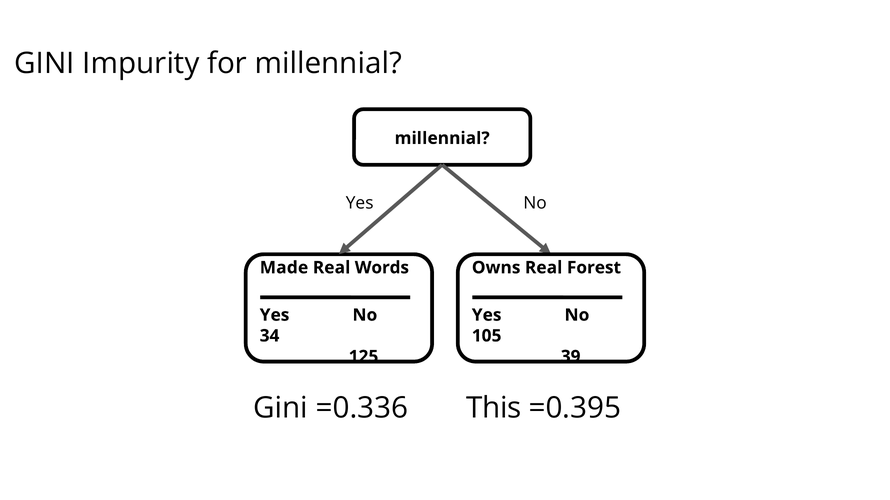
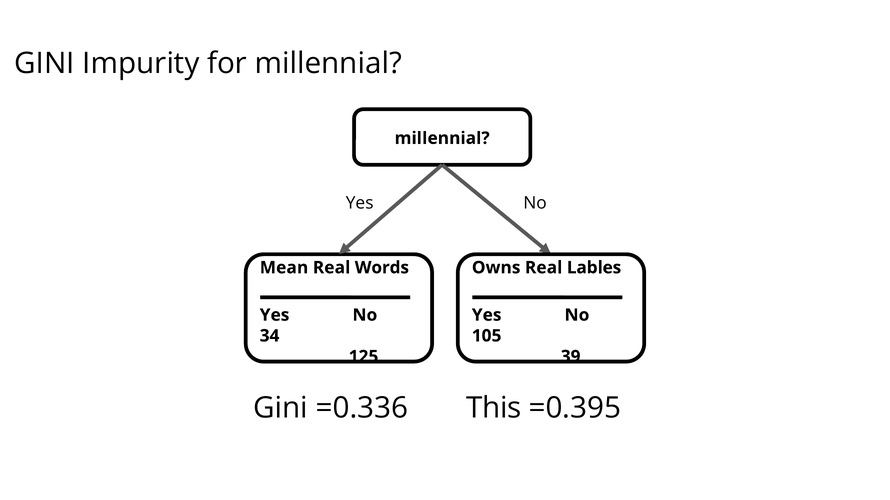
Made: Made -> Mean (284, 268)
Forest: Forest -> Lables (594, 268)
